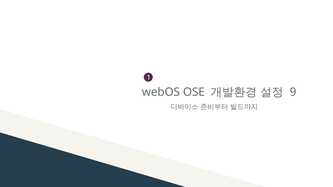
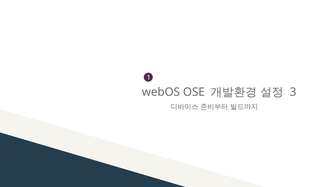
9: 9 -> 3 (293, 92)
